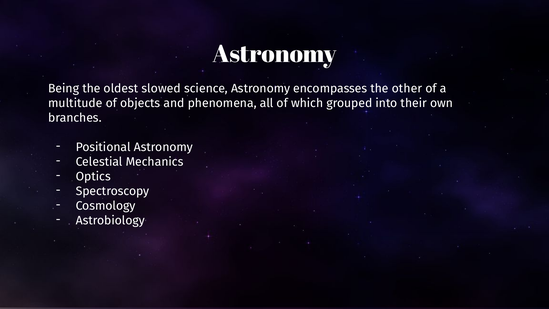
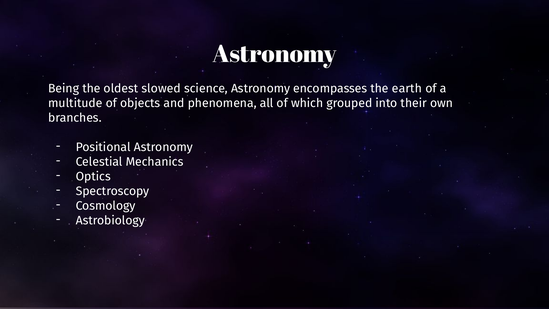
other: other -> earth (407, 89)
